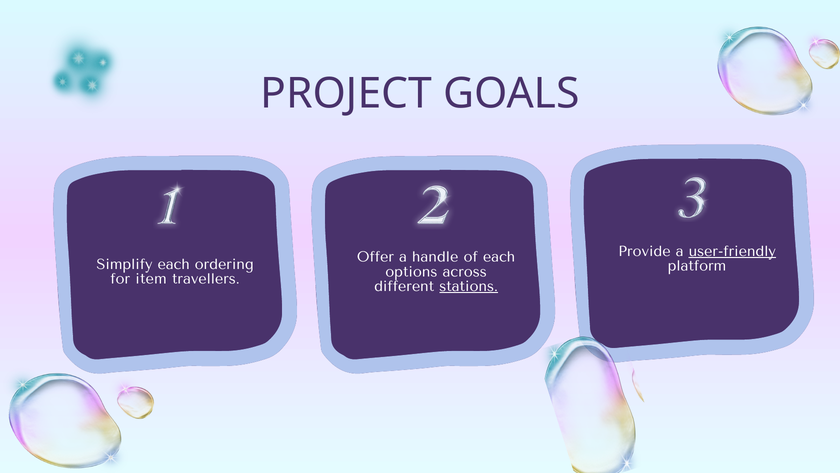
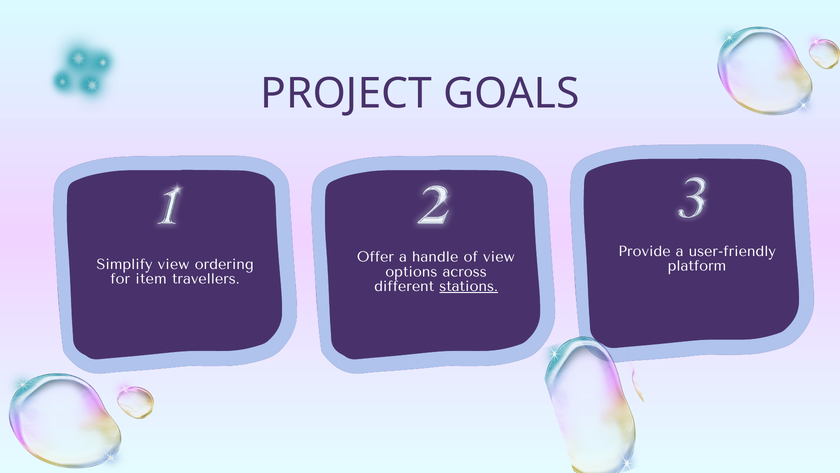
user-friendly underline: present -> none (732, 251)
of each: each -> view (499, 257)
Simplify each: each -> view (174, 264)
